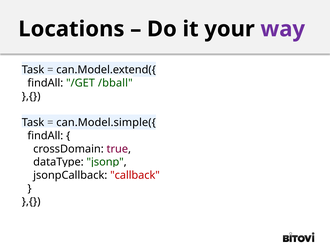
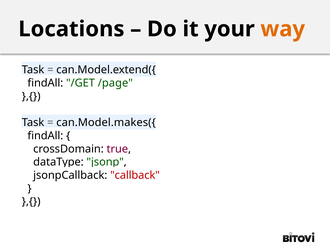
way colour: purple -> orange (283, 29)
/bball: /bball -> /page (115, 83)
can.Model.simple({: can.Model.simple({ -> can.Model.makes({ (106, 123)
